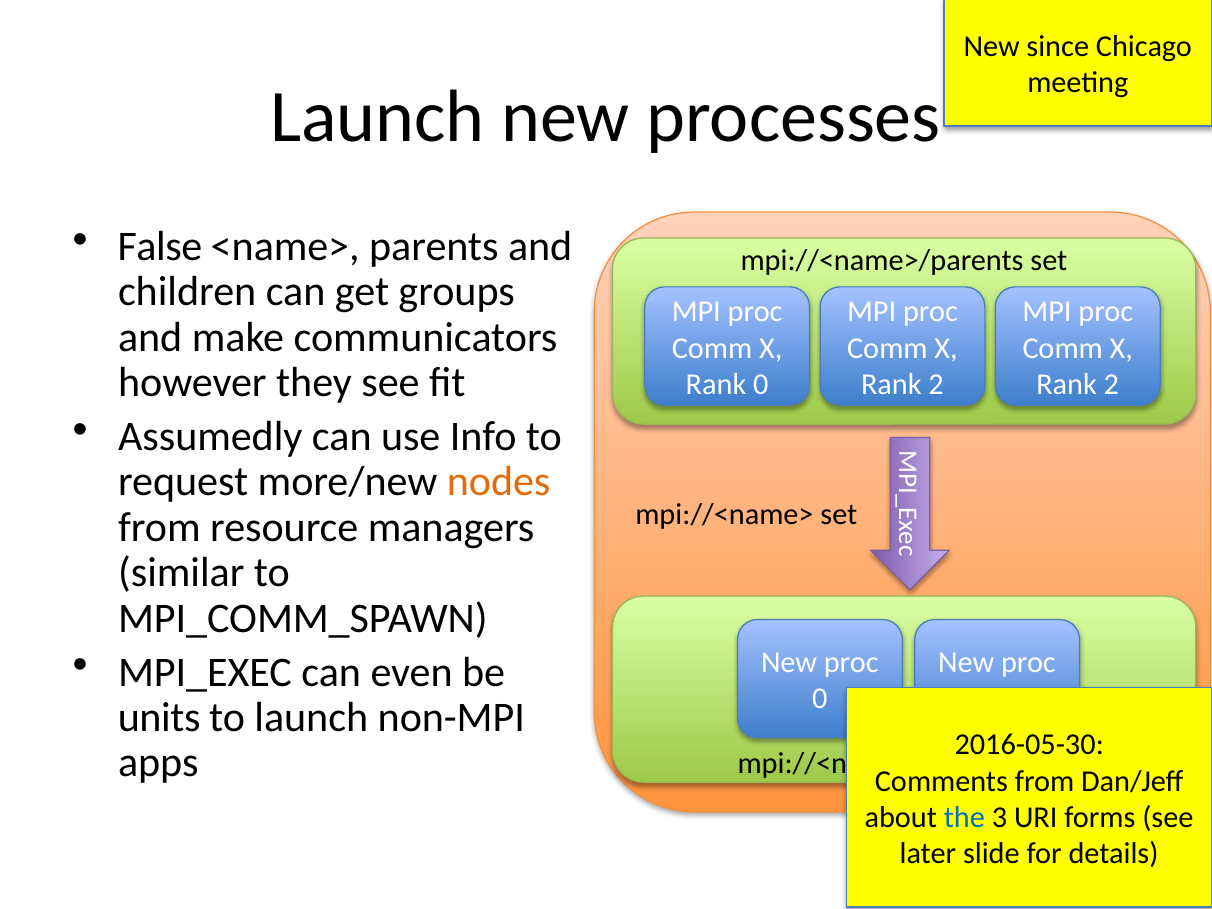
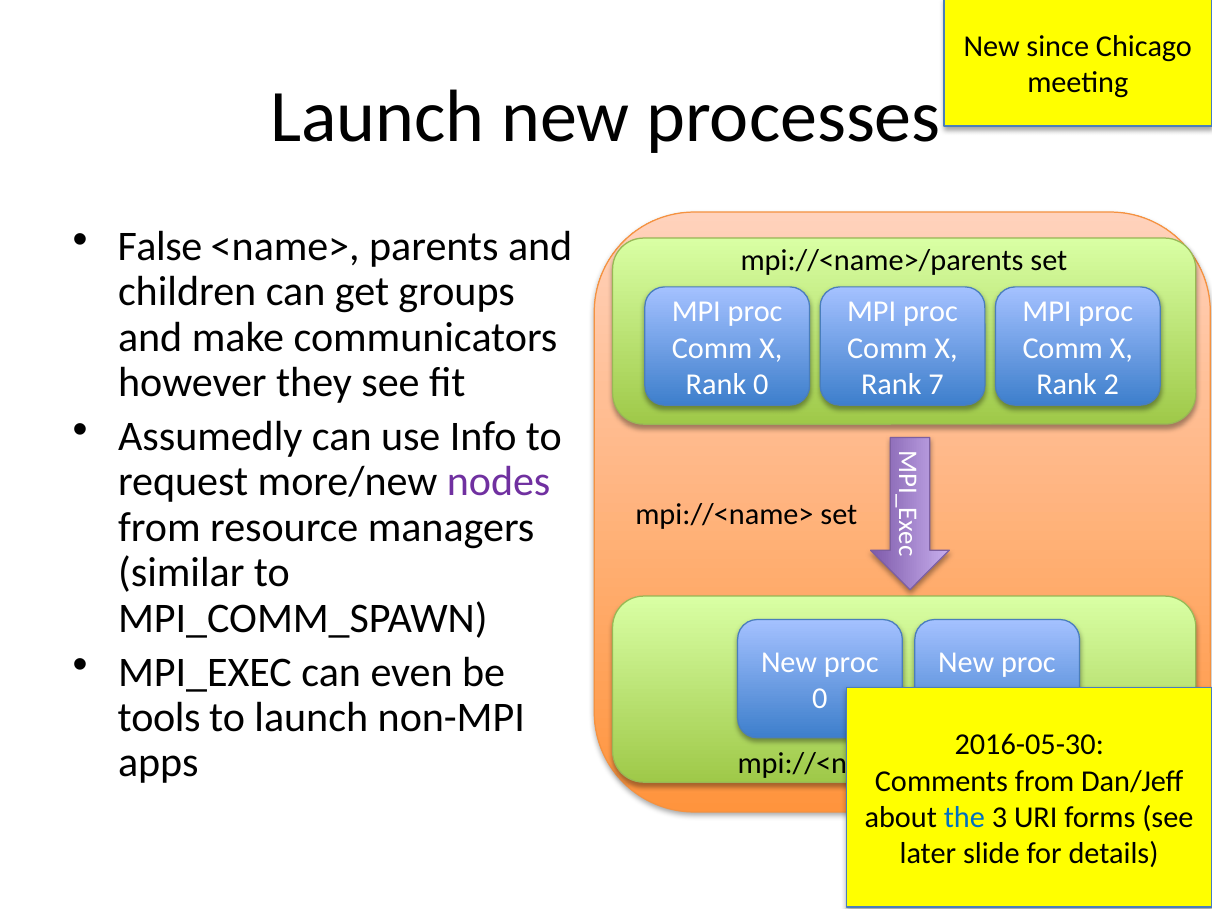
2: 2 -> 7 (936, 384)
nodes colour: orange -> purple (499, 482)
units: units -> tools (159, 718)
